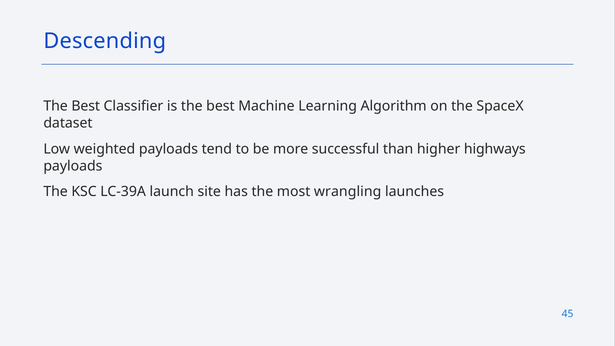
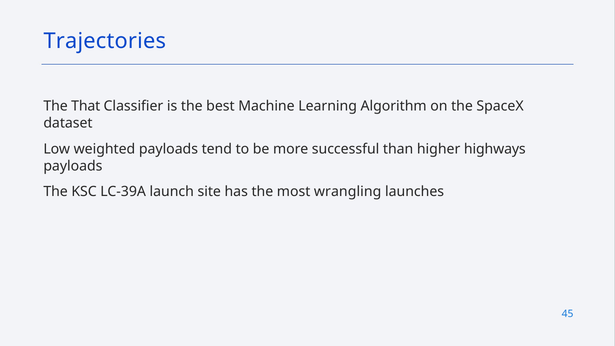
Descending: Descending -> Trajectories (105, 41)
Best: Best -> That (86, 106)
